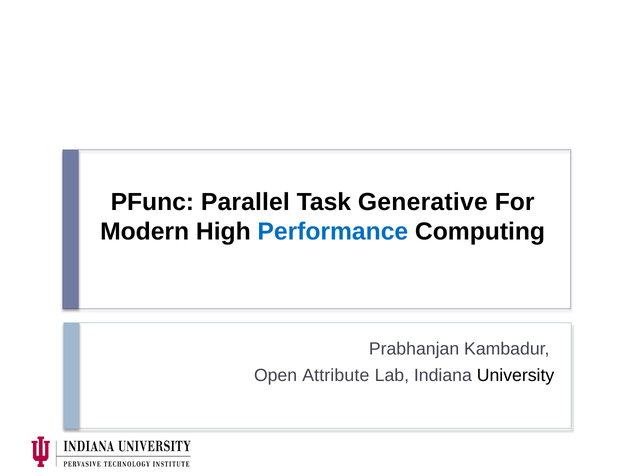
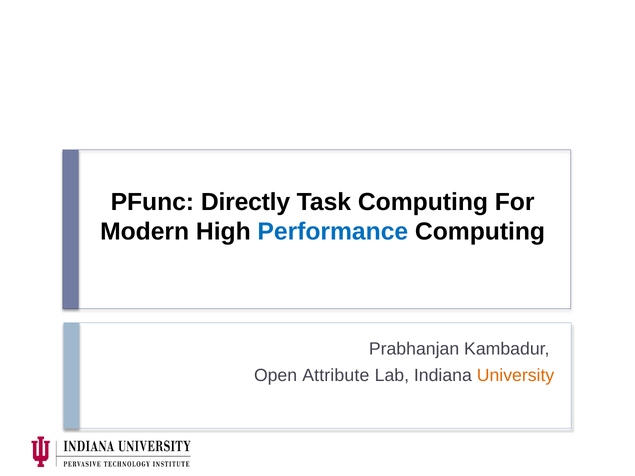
Parallel: Parallel -> Directly (246, 202)
Task Generative: Generative -> Computing (423, 202)
University colour: black -> orange (516, 376)
